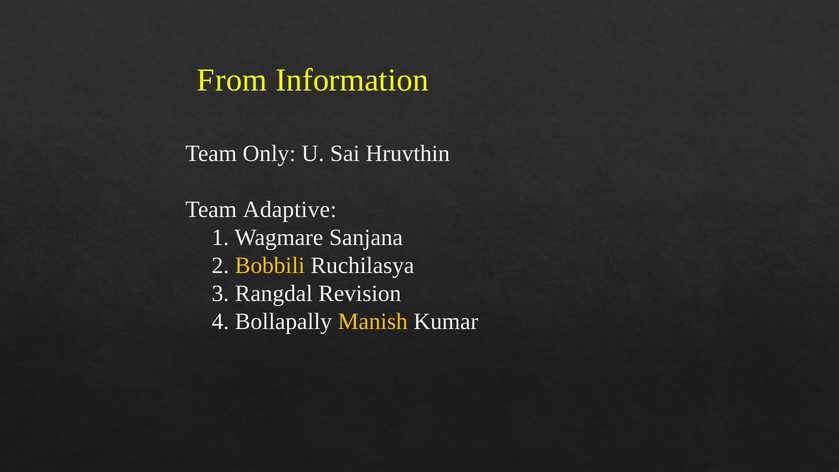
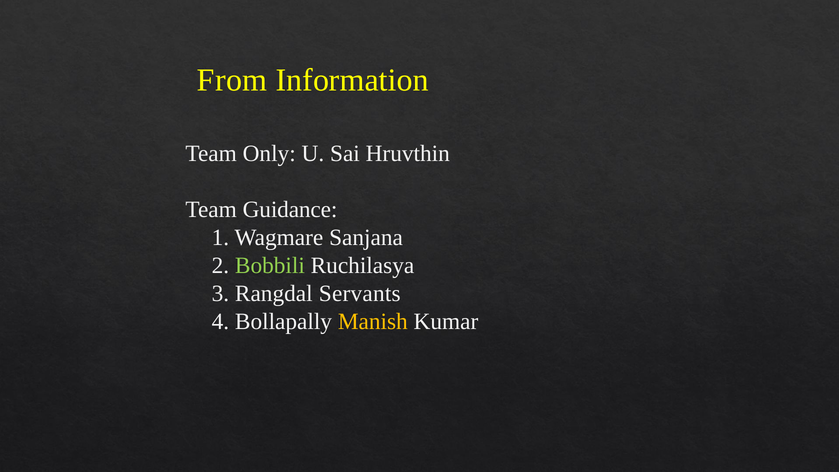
Adaptive: Adaptive -> Guidance (290, 210)
Bobbili colour: yellow -> light green (270, 266)
Revision: Revision -> Servants (360, 294)
